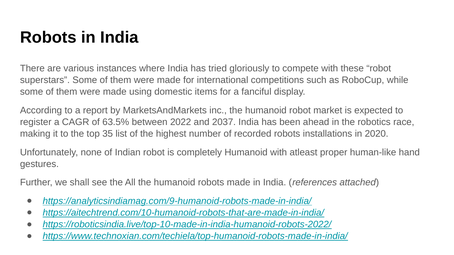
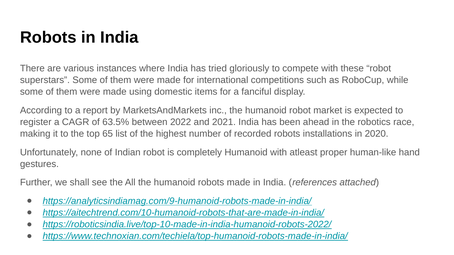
2037: 2037 -> 2021 (224, 122)
35: 35 -> 65 (108, 134)
